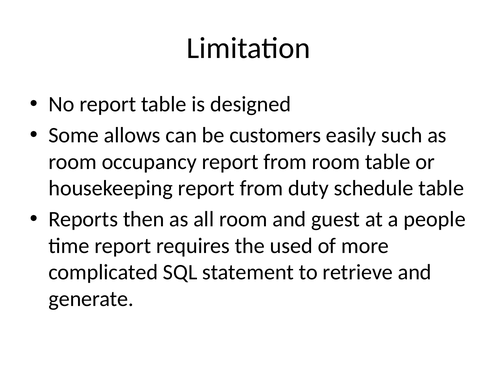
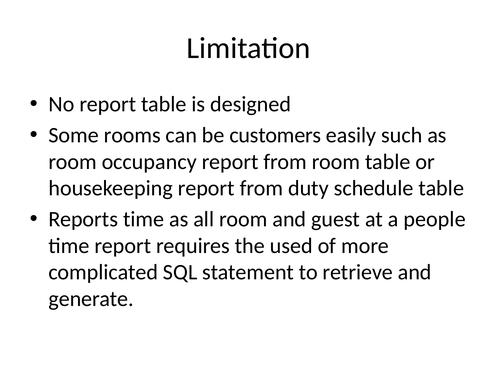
allows: allows -> rooms (132, 135)
Reports then: then -> time (144, 219)
